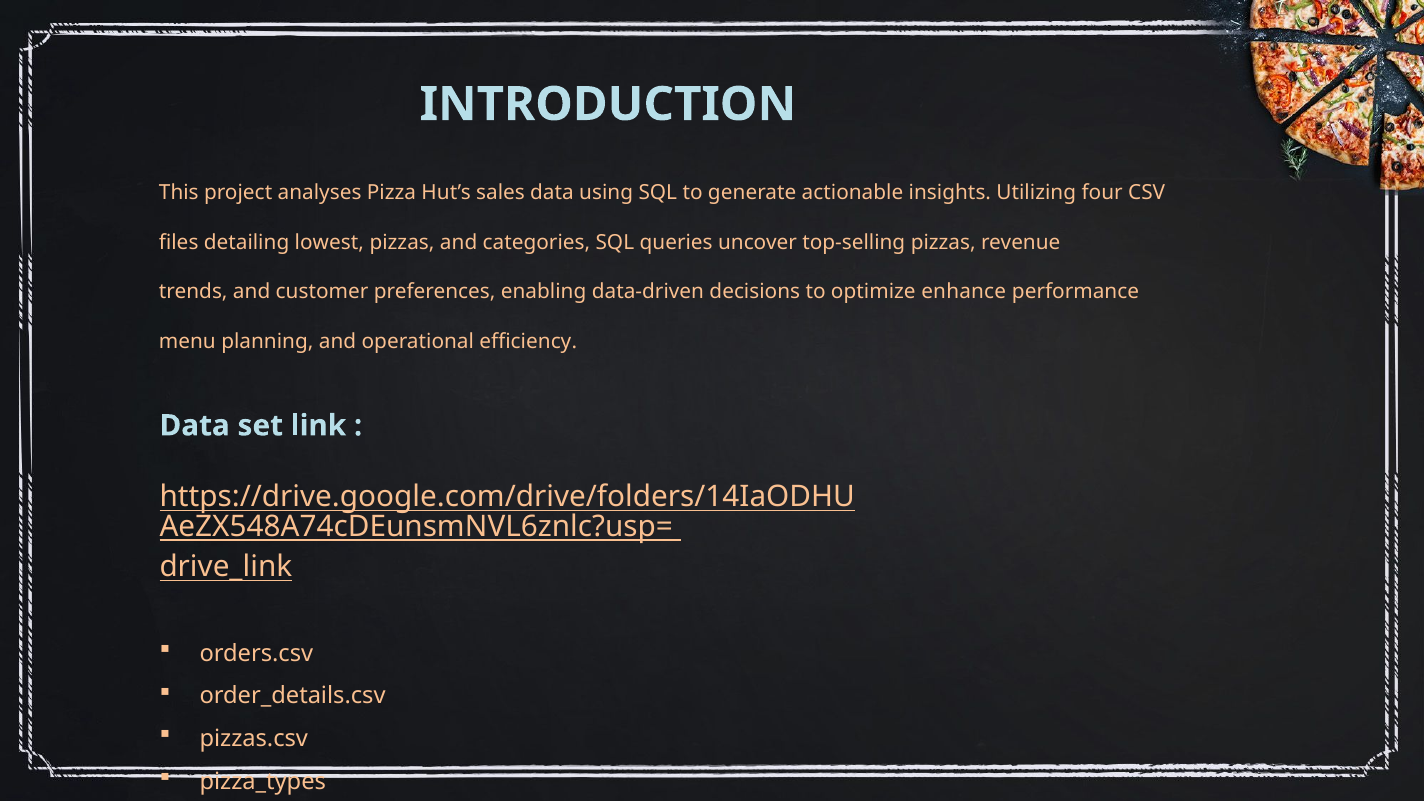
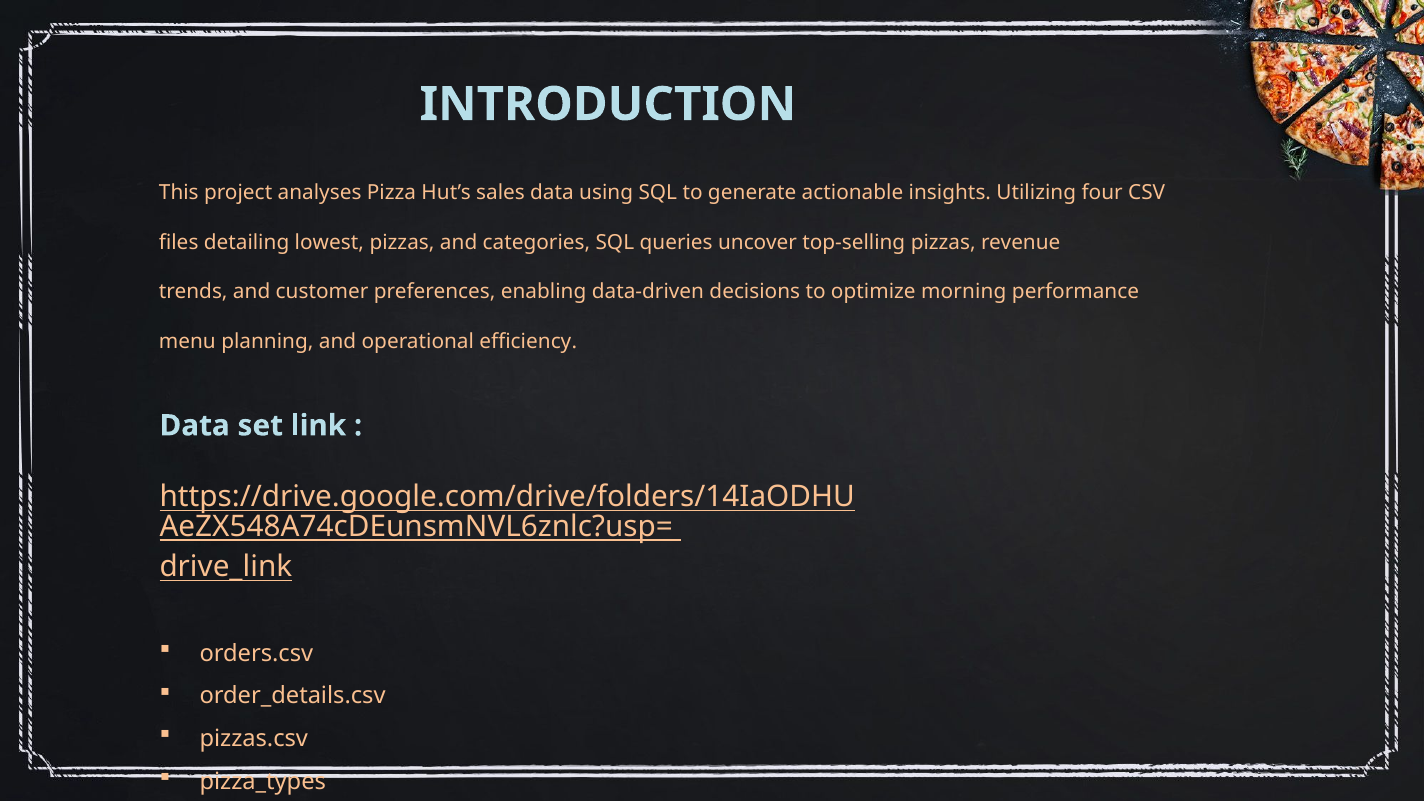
enhance: enhance -> morning (964, 292)
